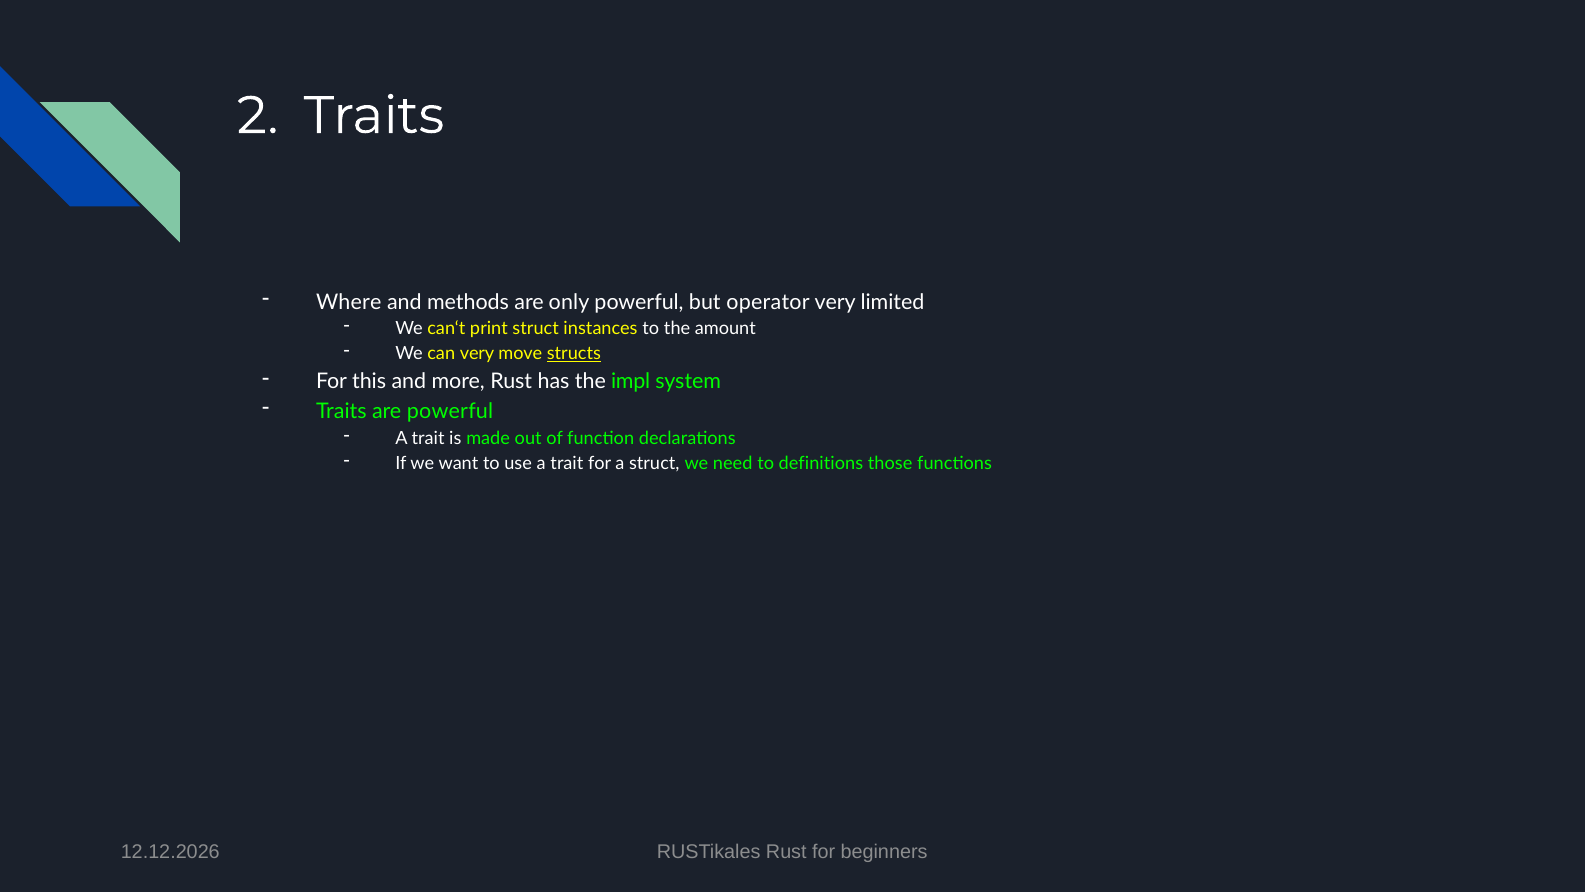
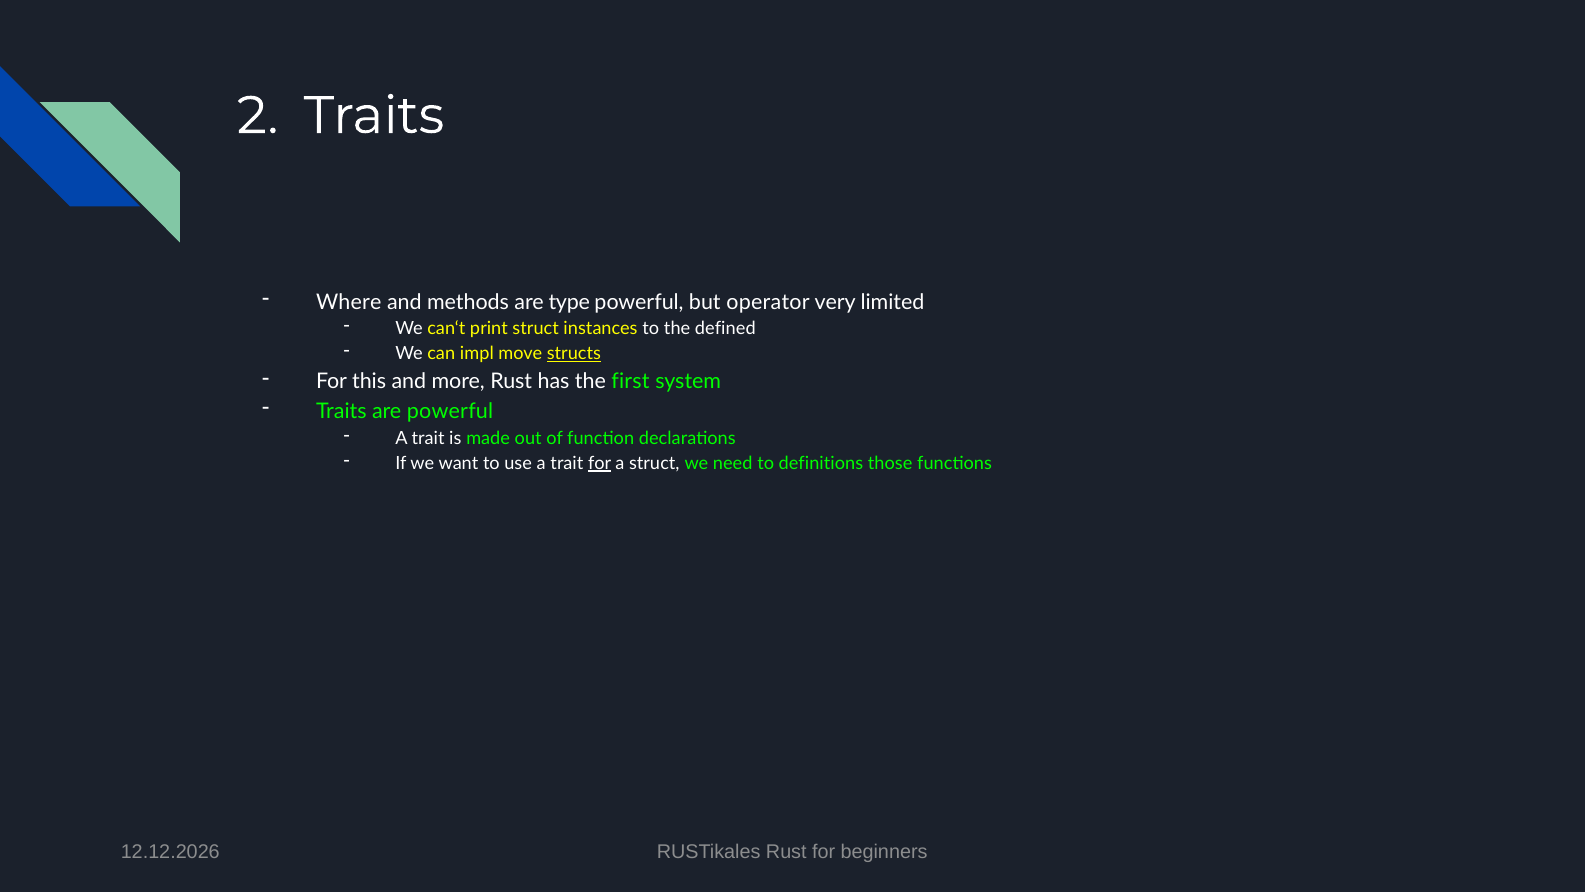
only: only -> type (569, 302)
amount: amount -> defined (725, 329)
can very: very -> impl (477, 354)
impl: impl -> first (630, 382)
for underline: none -> present (600, 463)
